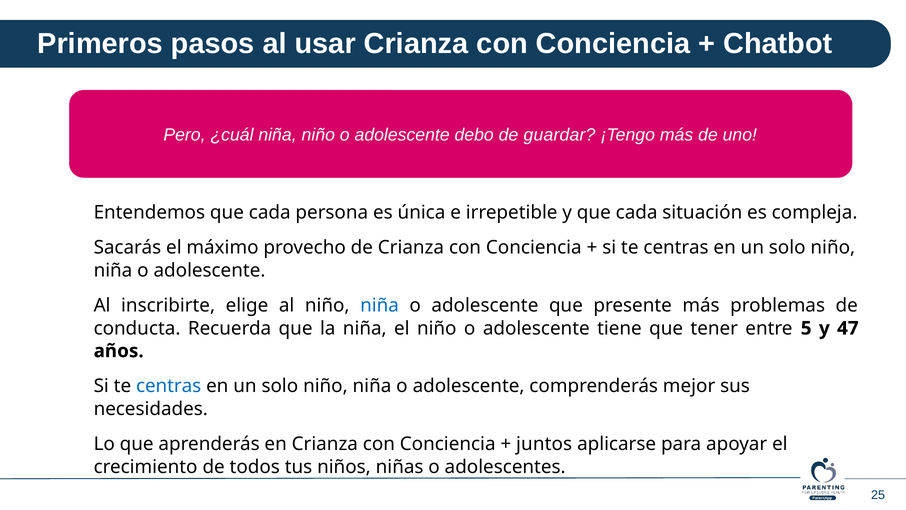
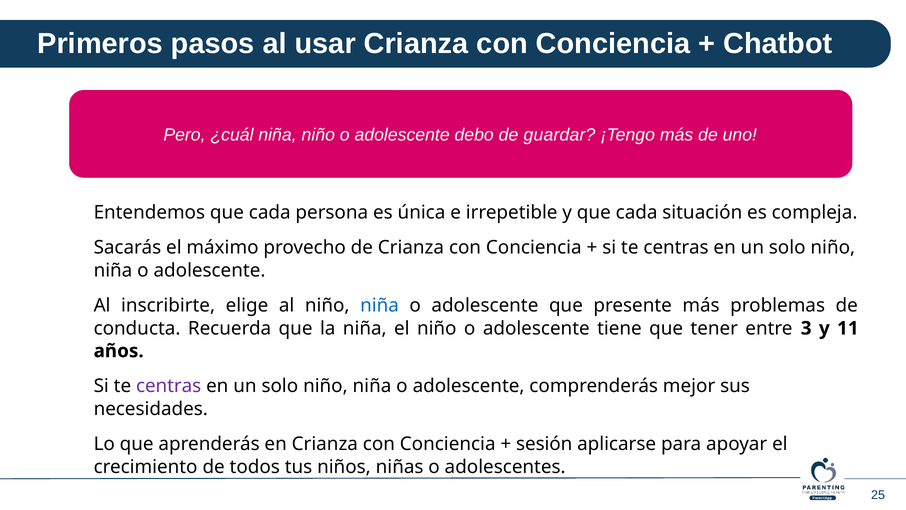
5: 5 -> 3 (806, 328)
47: 47 -> 11 (848, 328)
centras colour: blue -> purple (169, 386)
juntos: juntos -> sesión (544, 444)
